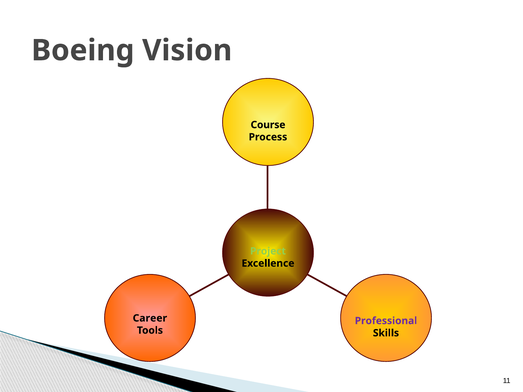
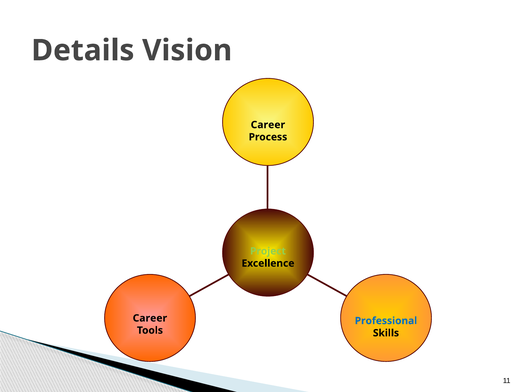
Boeing: Boeing -> Details (83, 50)
Course: Course -> Career (268, 125)
Professional colour: purple -> blue (386, 321)
